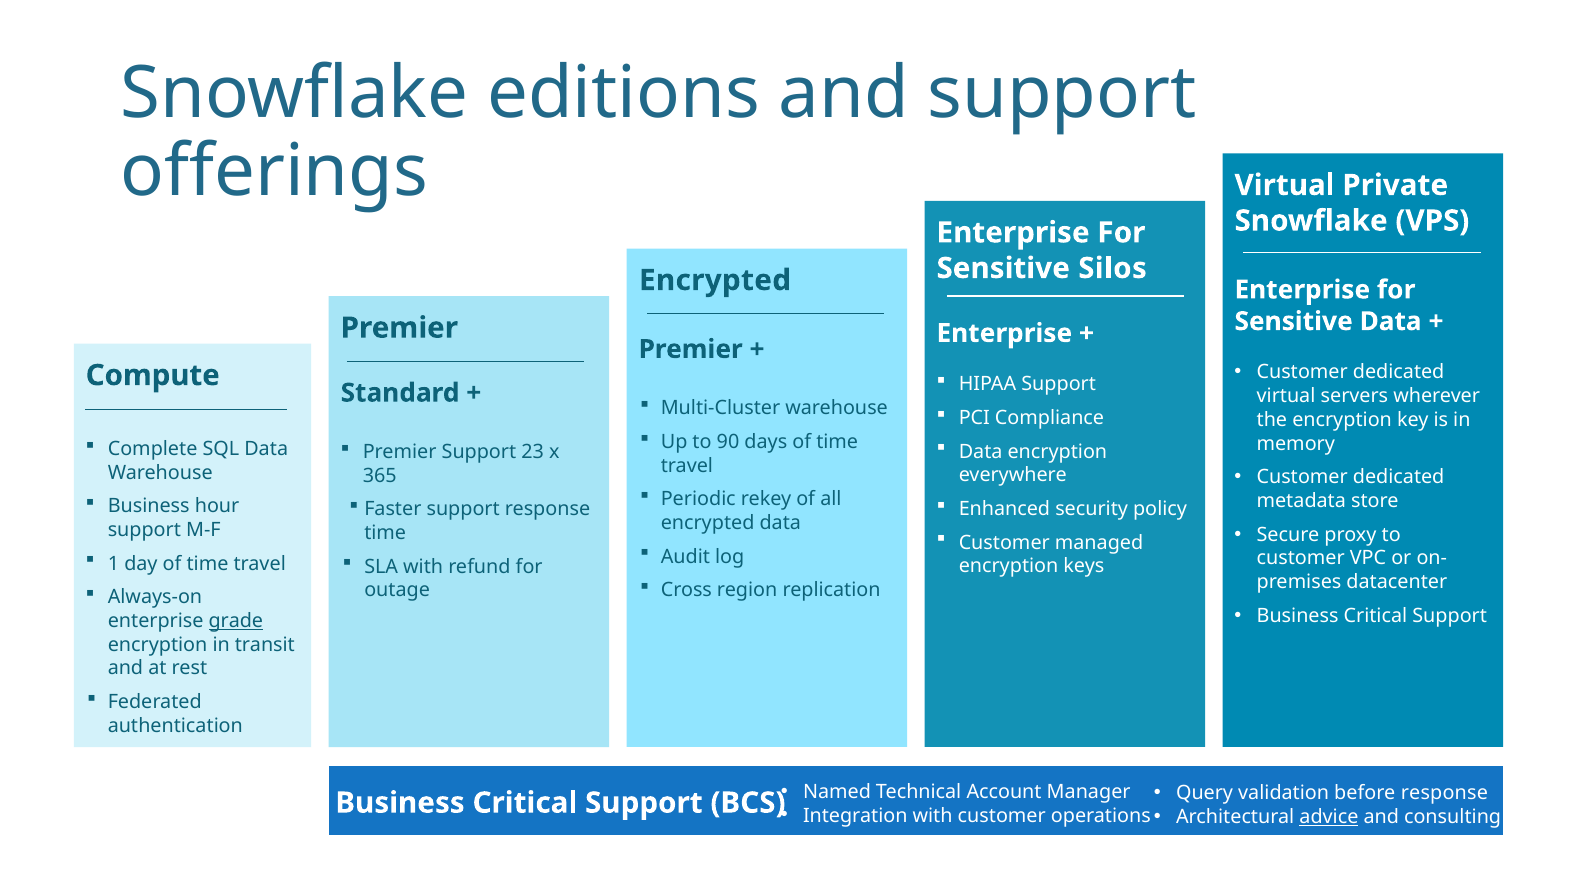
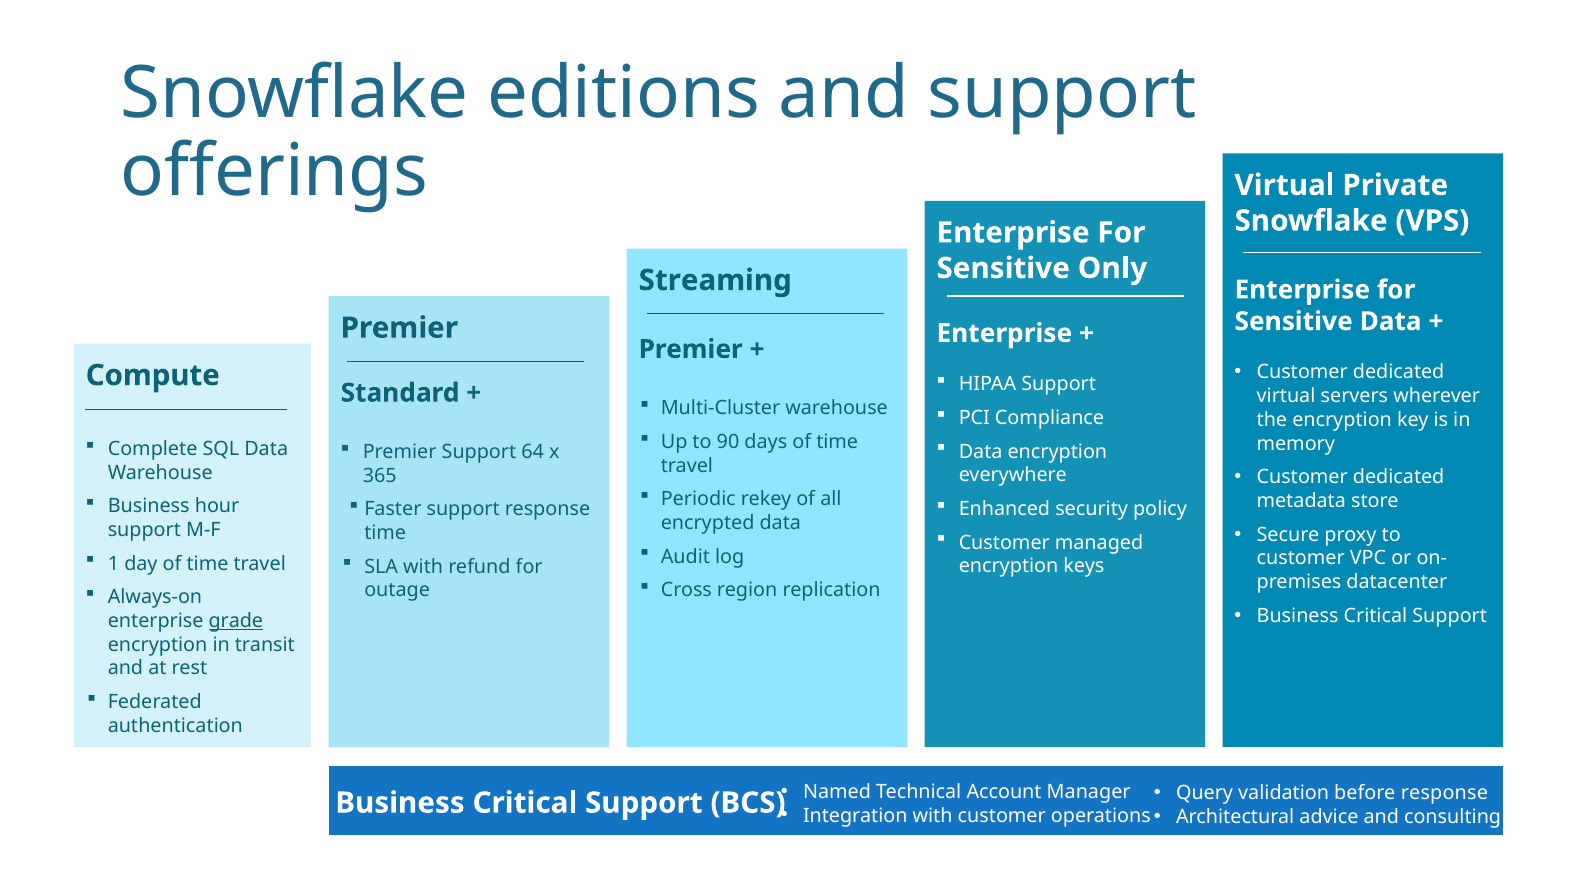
Silos: Silos -> Only (1113, 268)
Encrypted: Encrypted -> Streaming (715, 280)
23: 23 -> 64 (533, 452)
advice underline: present -> none (1329, 817)
